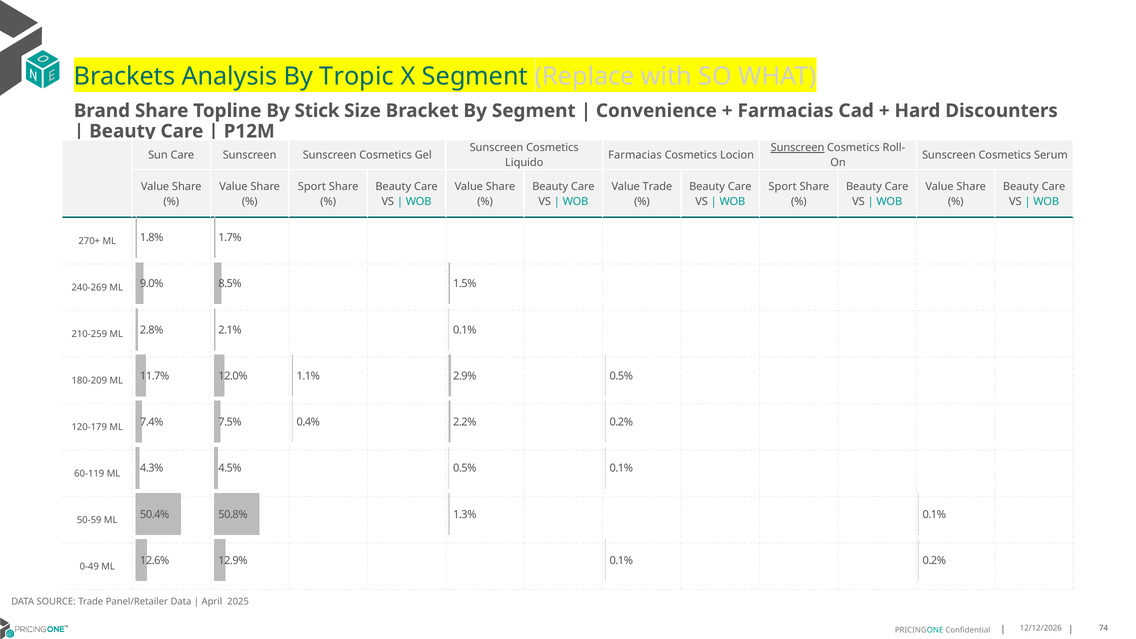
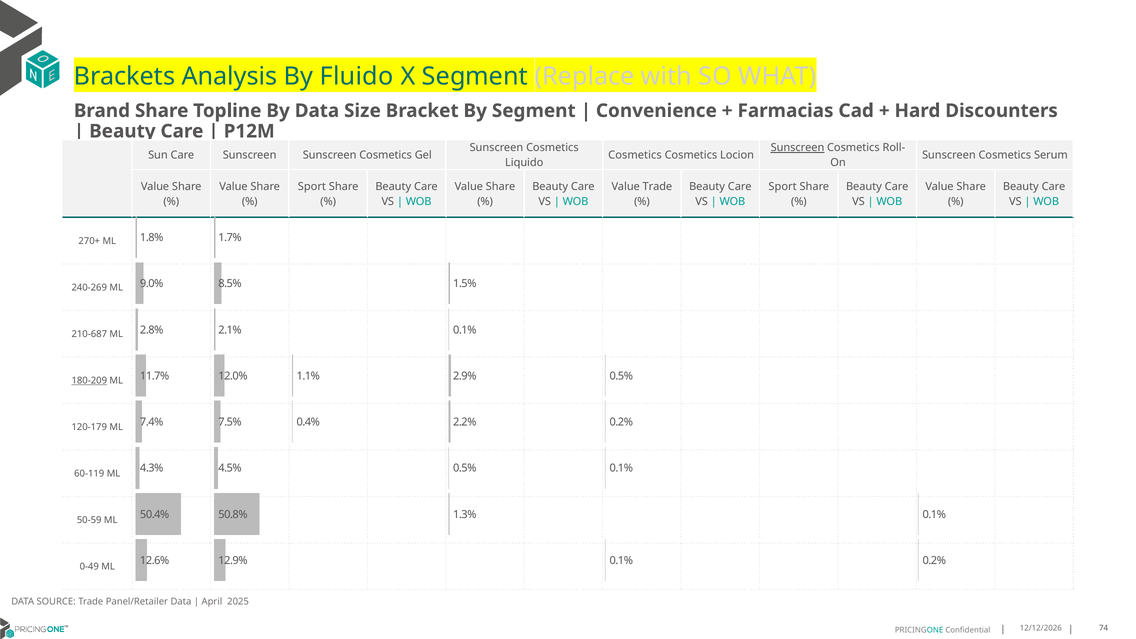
Tropic: Tropic -> Fluido (357, 76)
By Stick: Stick -> Data (317, 111)
Farmacias: Farmacias -> Cosmetics (635, 155)
210-259: 210-259 -> 210-687 (89, 334)
180-209 underline: none -> present (89, 381)
